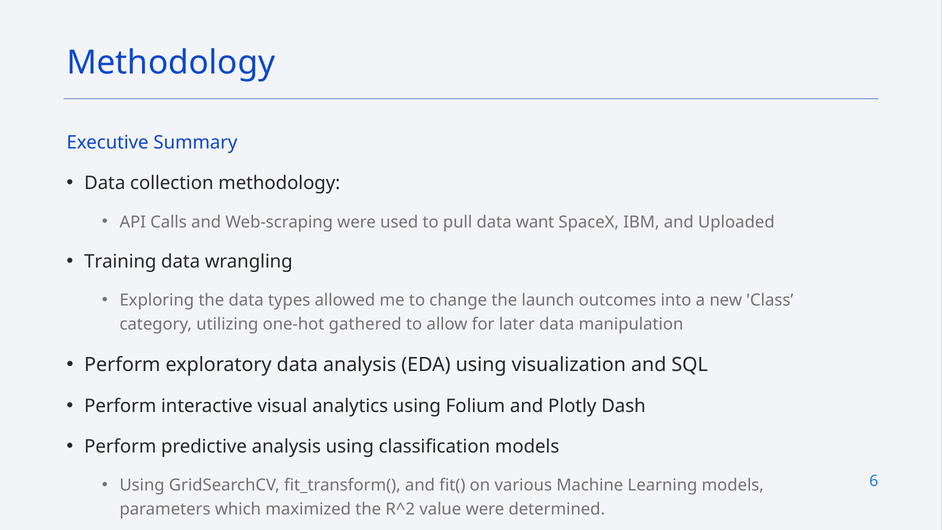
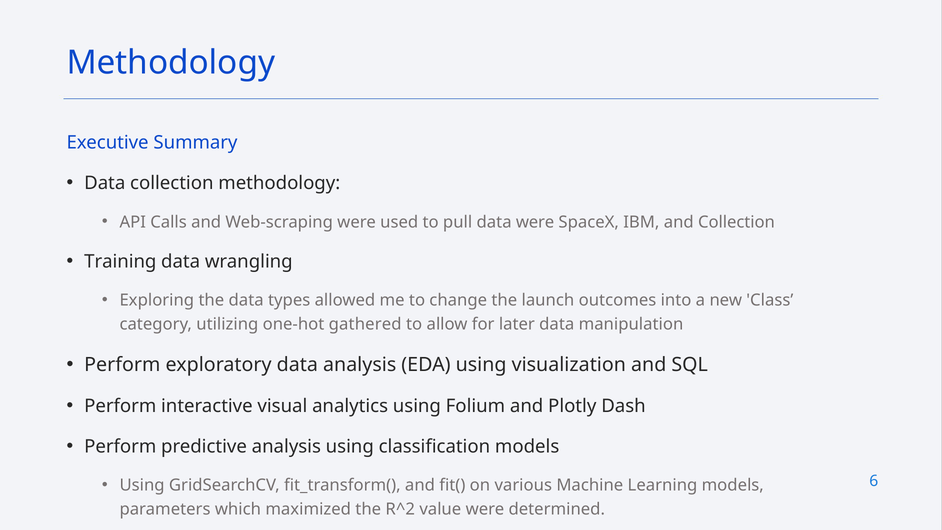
data want: want -> were (535, 222)
and Uploaded: Uploaded -> Collection (736, 222)
